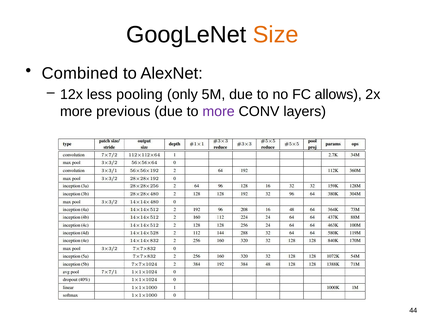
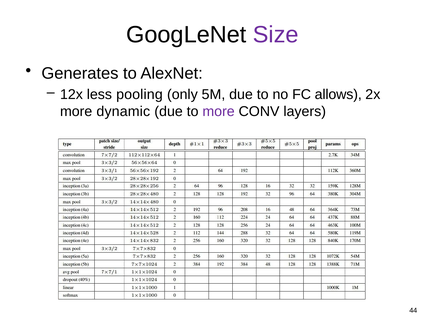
Size colour: orange -> purple (276, 35)
Combined: Combined -> Generates (80, 73)
previous: previous -> dynamic (123, 111)
